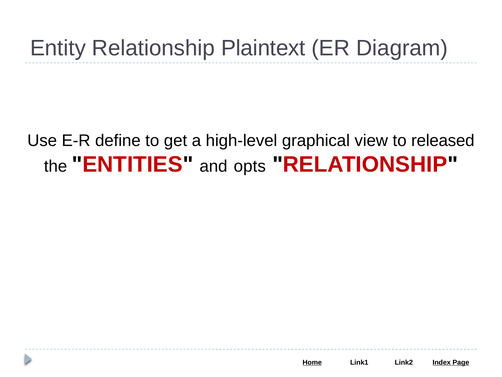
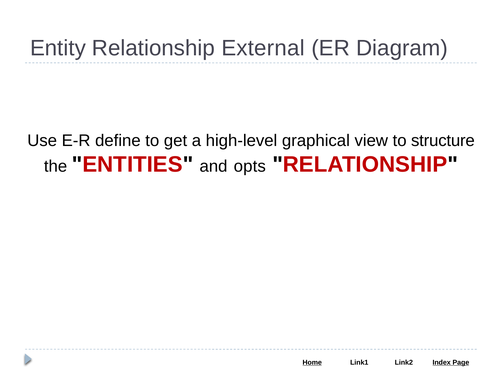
Plaintext: Plaintext -> External (263, 48)
released: released -> structure (443, 140)
